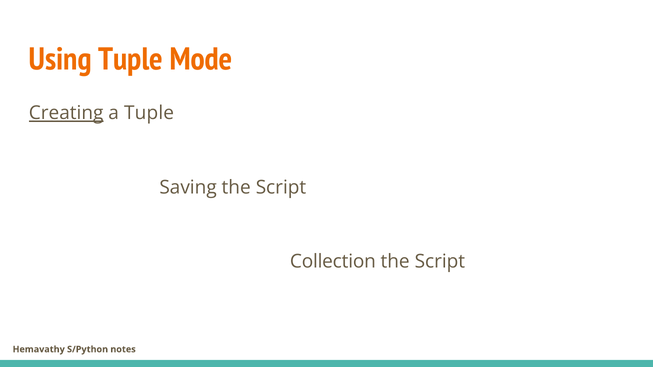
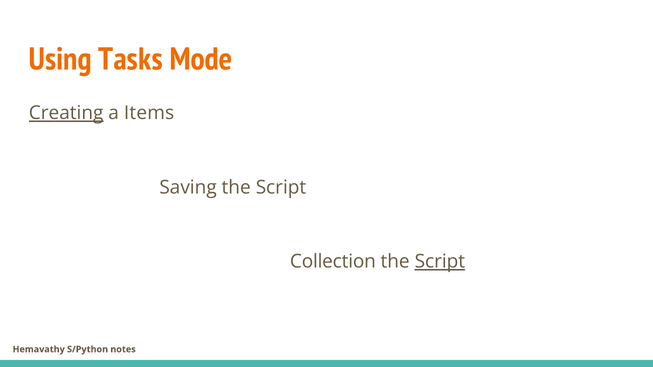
Using Tuple: Tuple -> Tasks (130, 60)
a Tuple: Tuple -> Items (149, 113)
Script underline: none -> present (440, 262)
